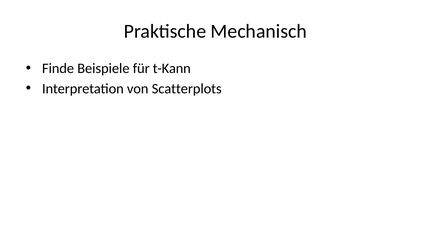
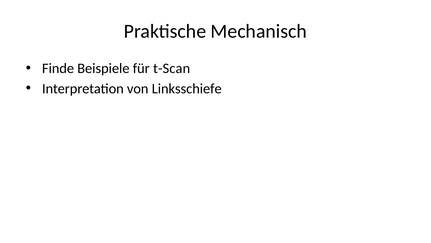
t-Kann: t-Kann -> t-Scan (172, 68)
Scatterplots: Scatterplots -> Linksschiefe (187, 88)
